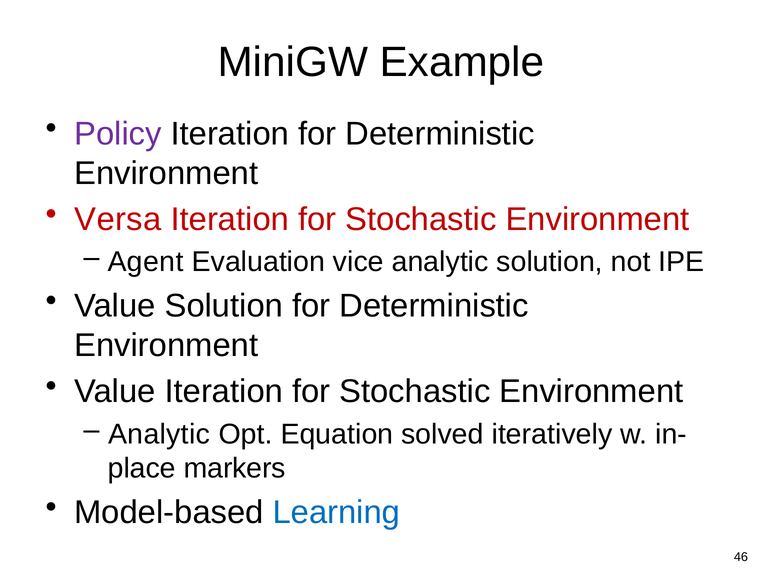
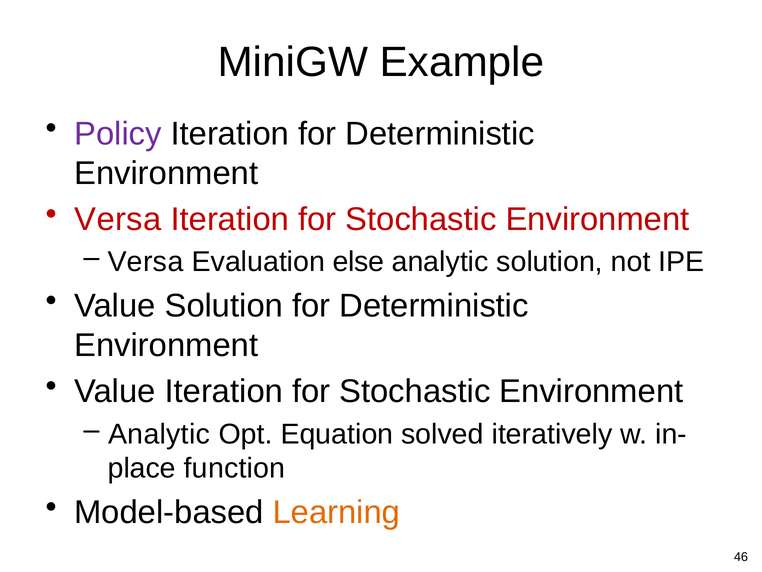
Agent: Agent -> Versa (146, 262)
vice: vice -> else (358, 262)
markers: markers -> function (235, 468)
Learning colour: blue -> orange (336, 512)
